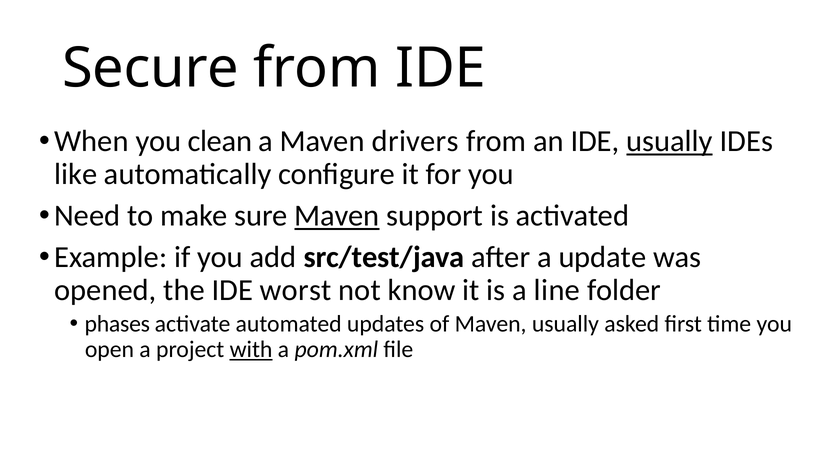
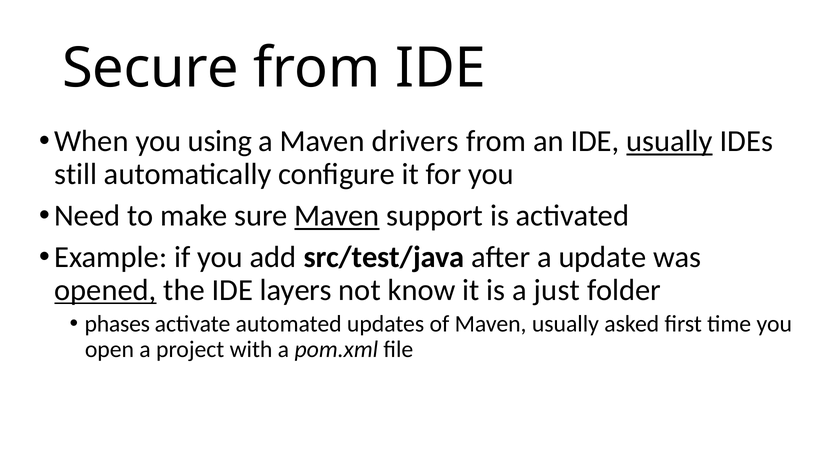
clean: clean -> using (220, 141)
like: like -> still (76, 174)
opened underline: none -> present (105, 290)
worst: worst -> layers (296, 290)
line: line -> just (557, 290)
with underline: present -> none (251, 349)
